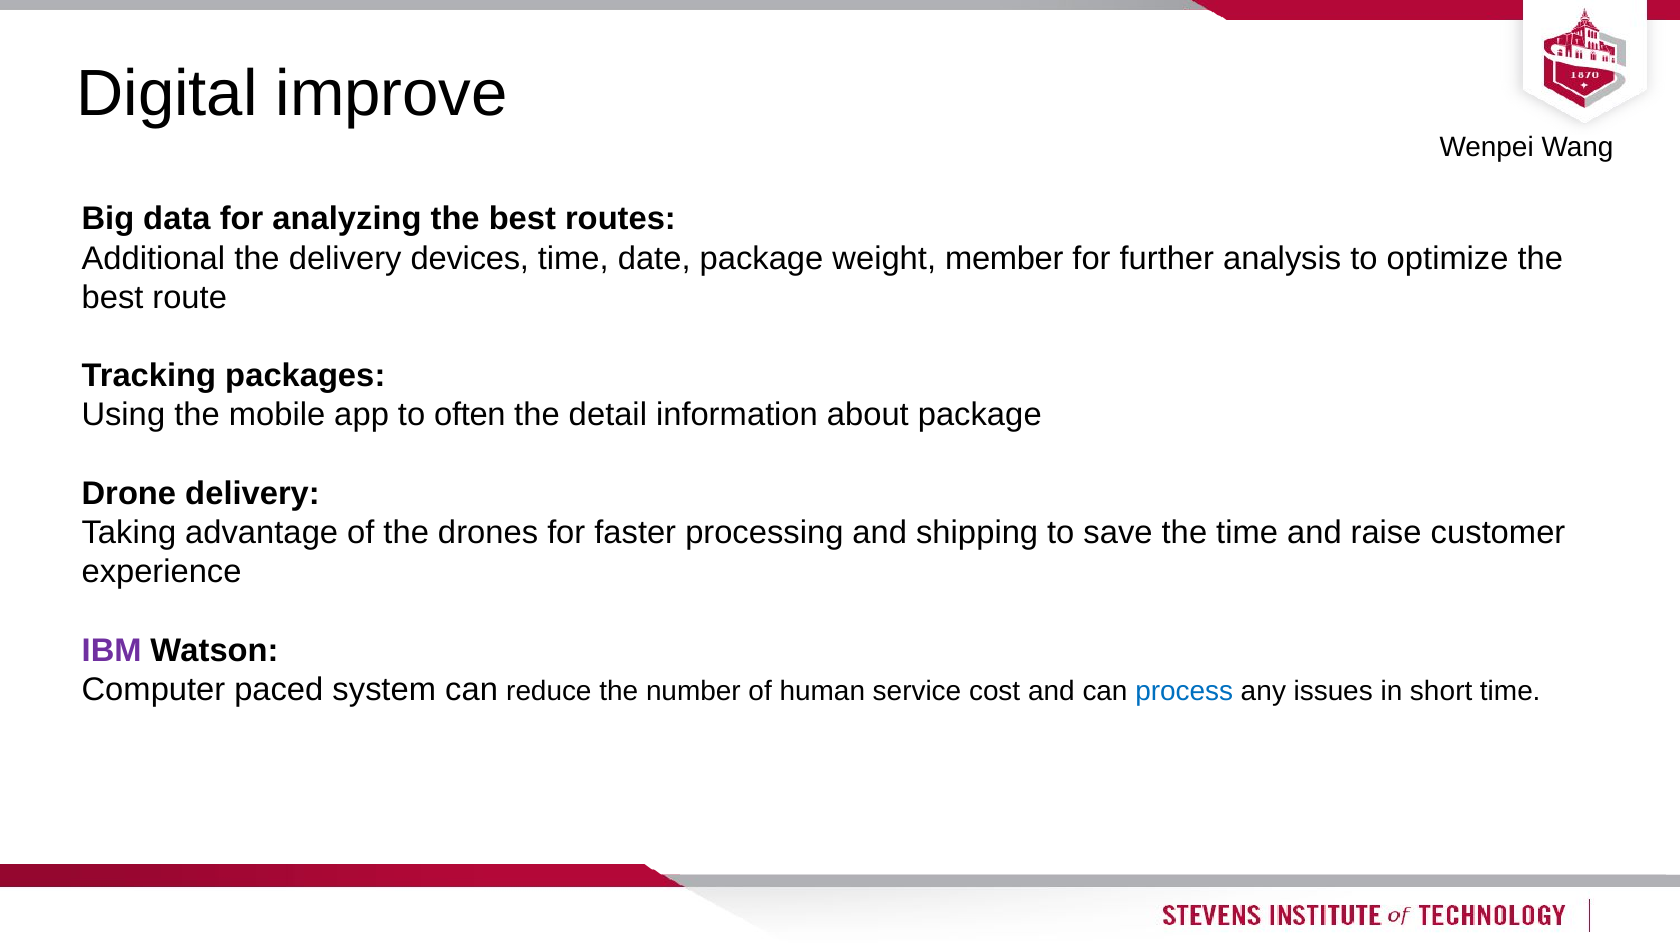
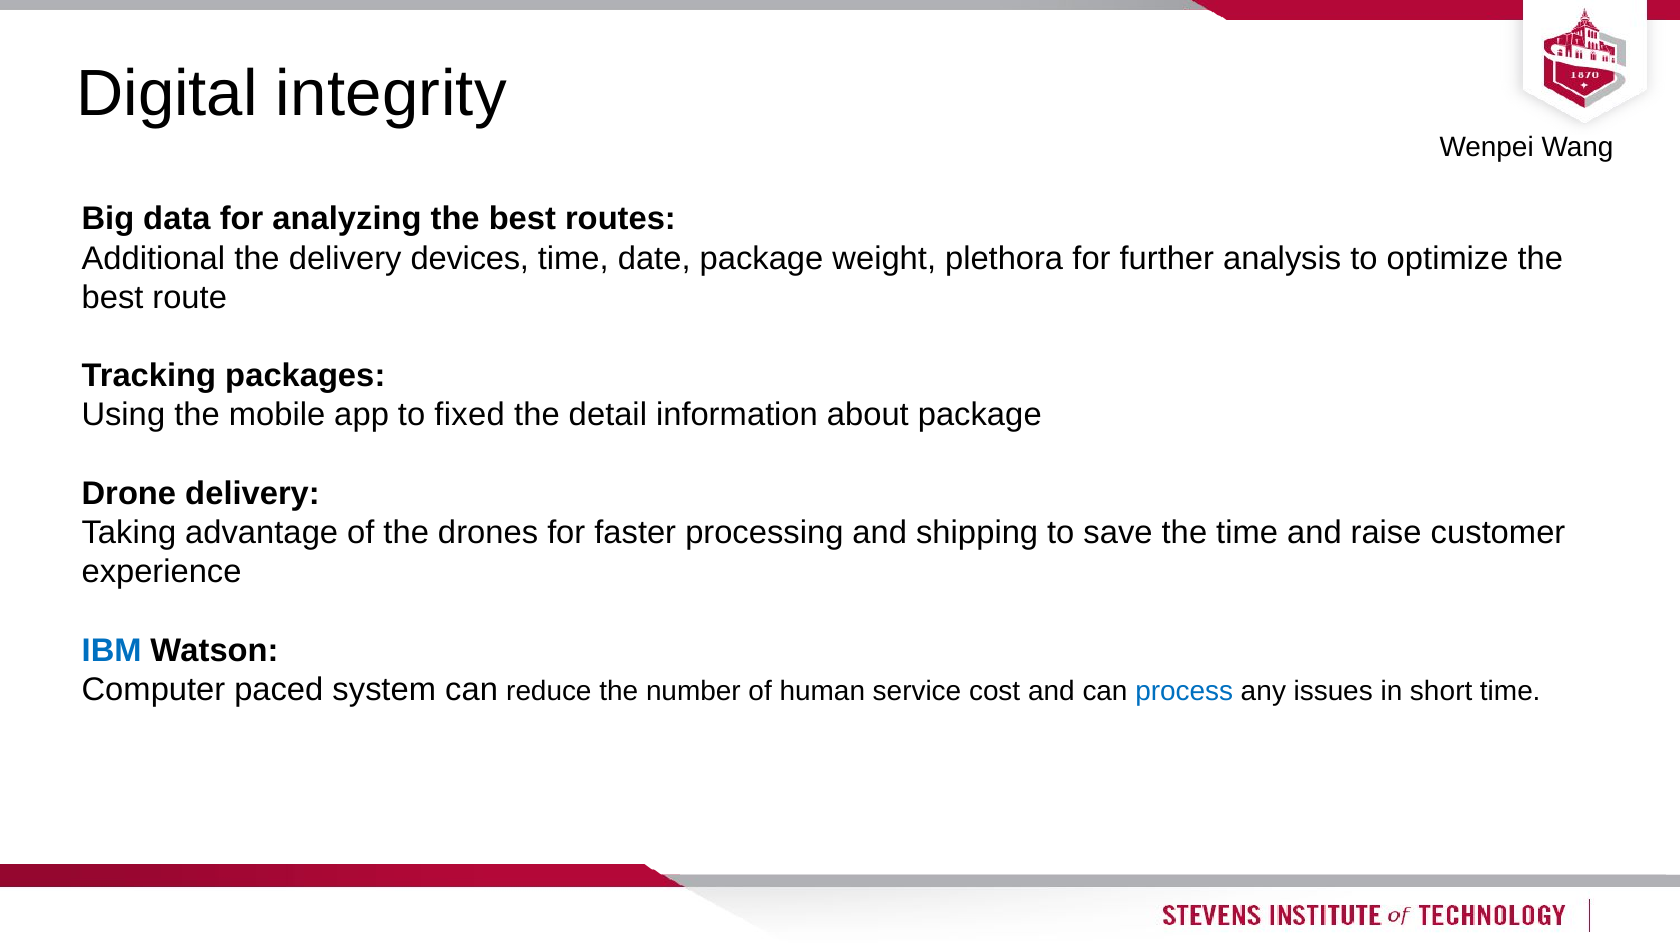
improve: improve -> integrity (391, 94)
member: member -> plethora (1004, 258)
often: often -> fixed (470, 415)
IBM colour: purple -> blue (112, 651)
